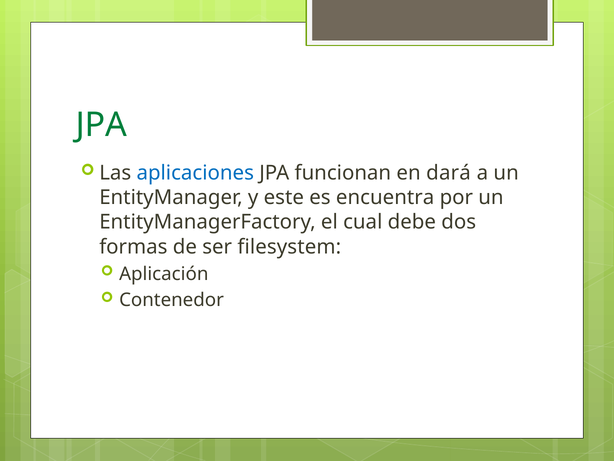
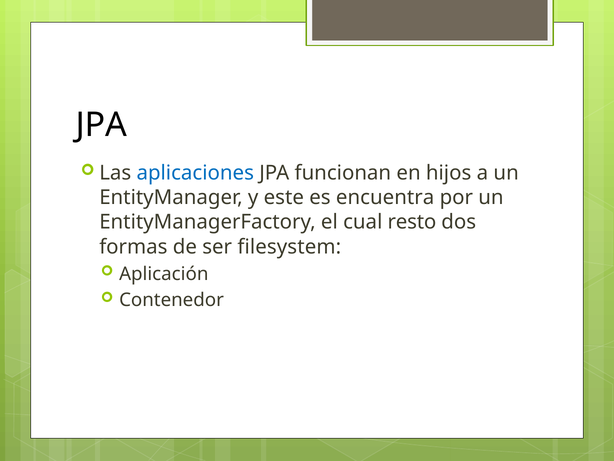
JPA colour: green -> black (101, 125)
dará: dará -> hijos (449, 173)
debe: debe -> resto (412, 222)
